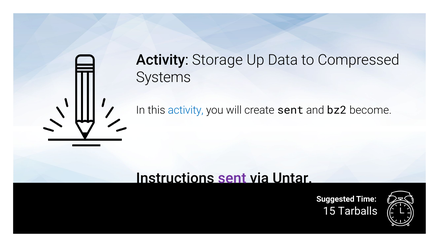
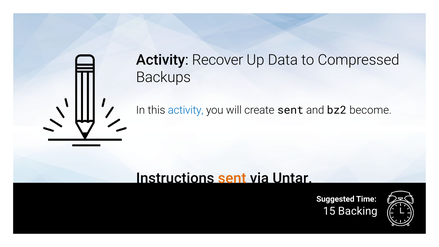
Storage: Storage -> Recover (218, 60)
Systems: Systems -> Backups (163, 77)
sent colour: purple -> orange (232, 178)
Tarballs: Tarballs -> Backing (358, 211)
